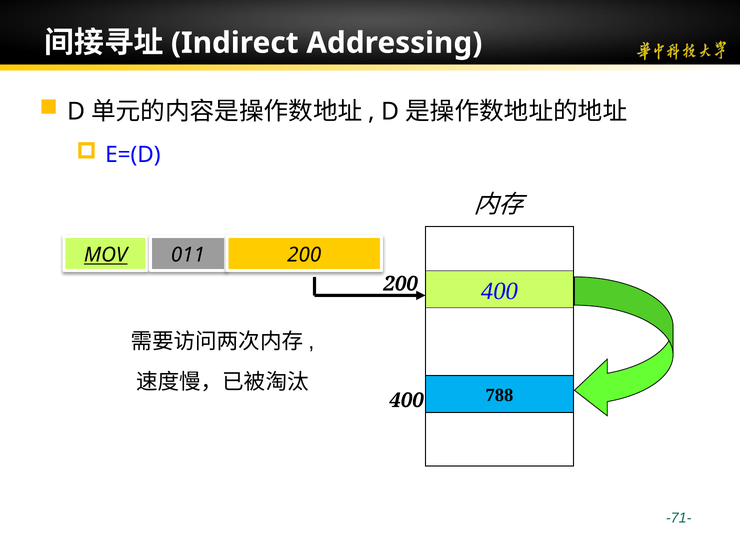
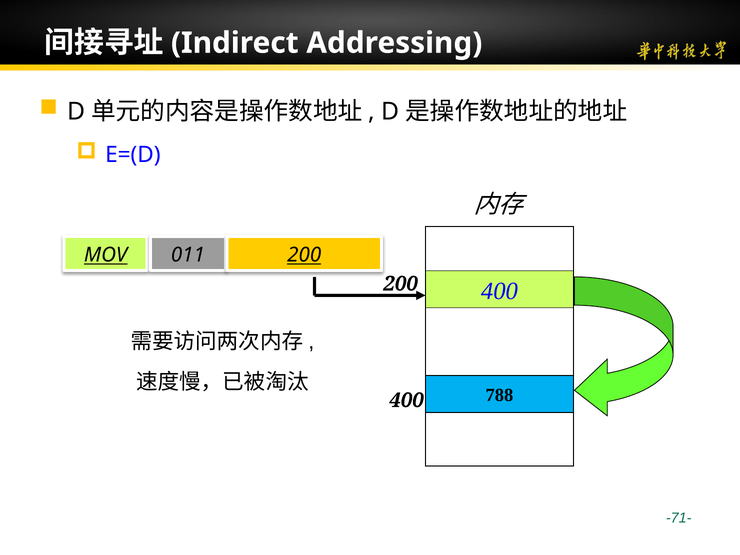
200 underline: none -> present (304, 255)
